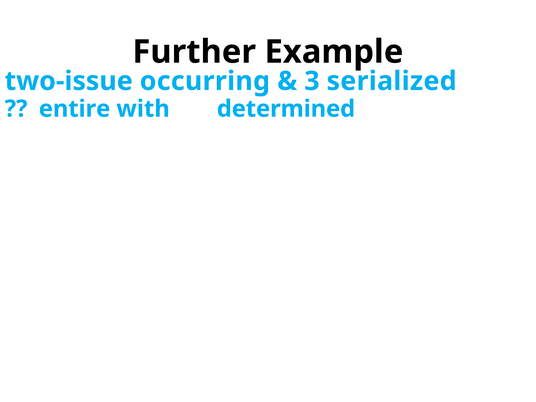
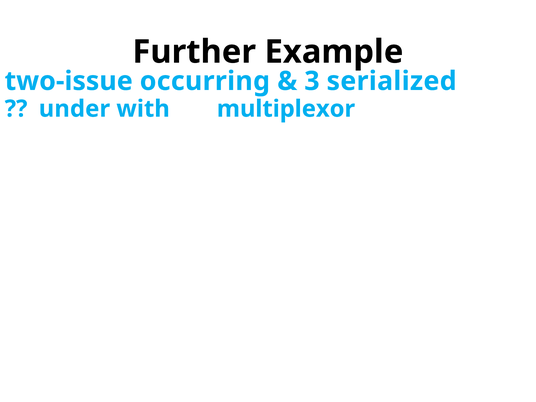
entire: entire -> under (74, 109)
determined: determined -> multiplexor (286, 109)
